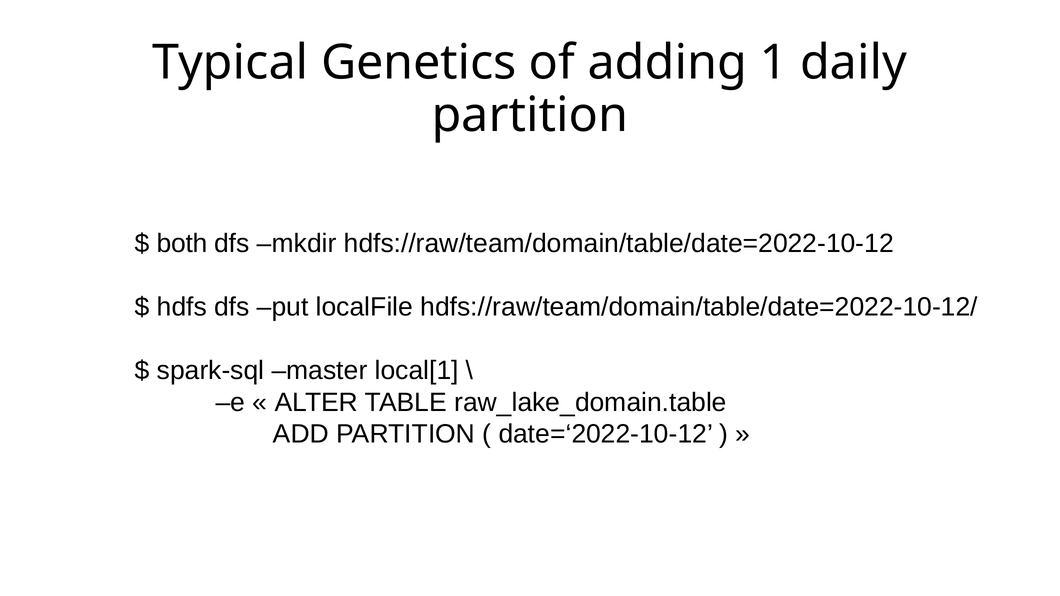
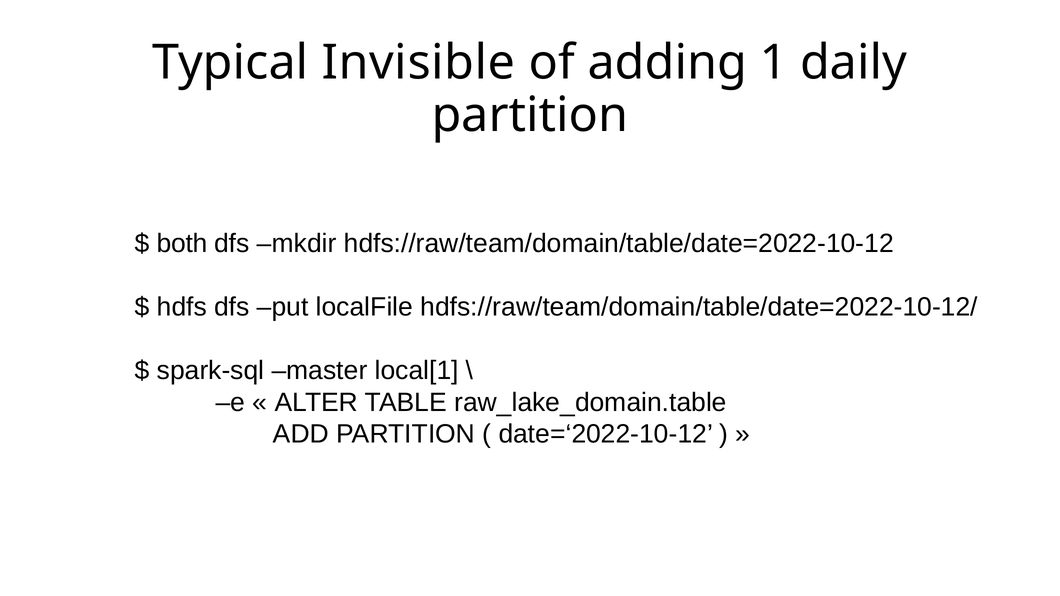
Genetics: Genetics -> Invisible (418, 63)
